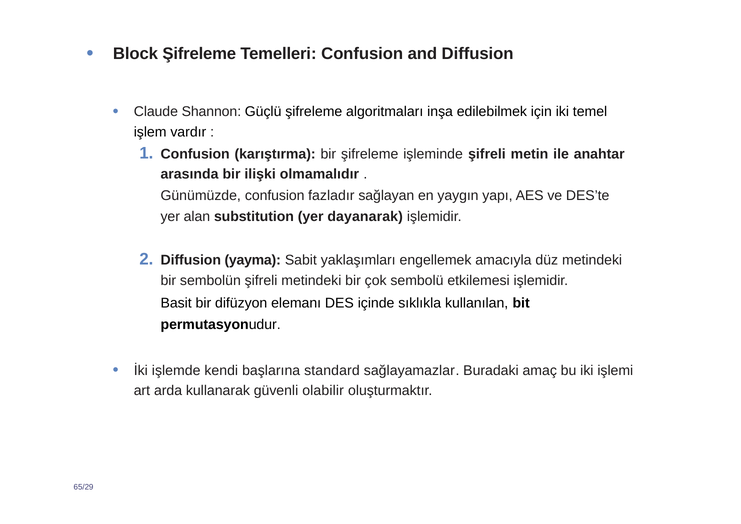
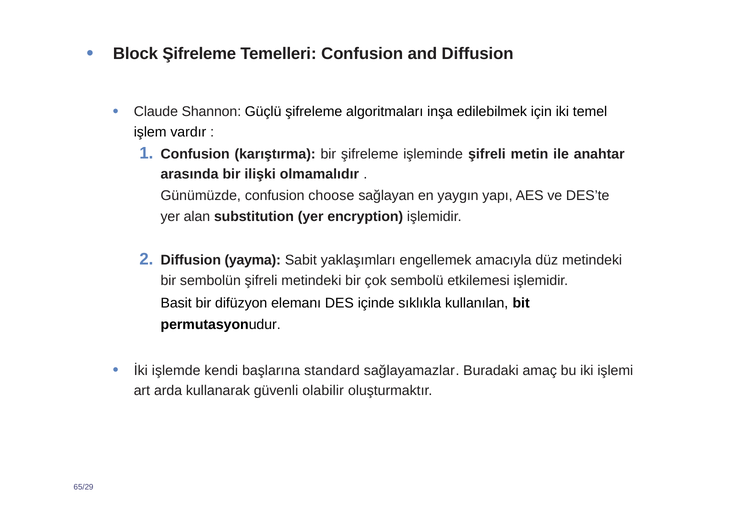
fazladır: fazladır -> choose (331, 195)
dayanarak: dayanarak -> encryption (365, 216)
